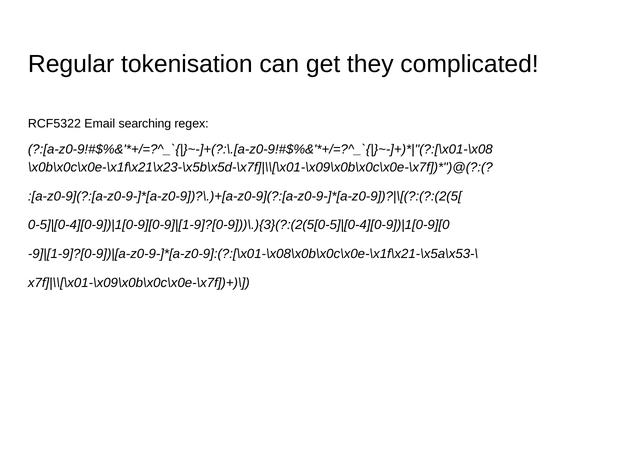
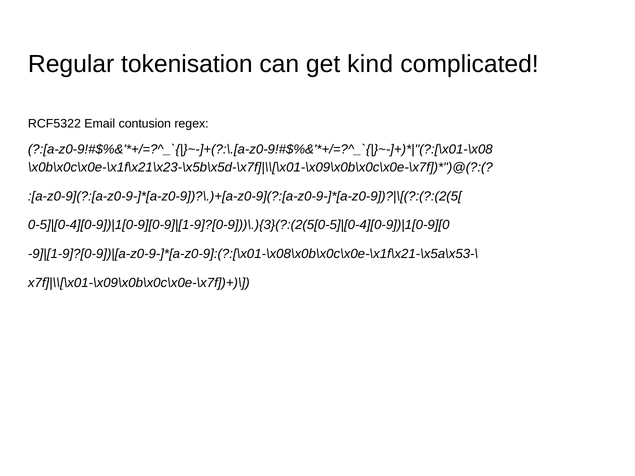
they: they -> kind (370, 64)
searching: searching -> contusion (145, 124)
